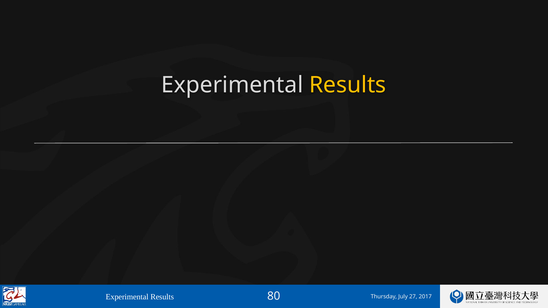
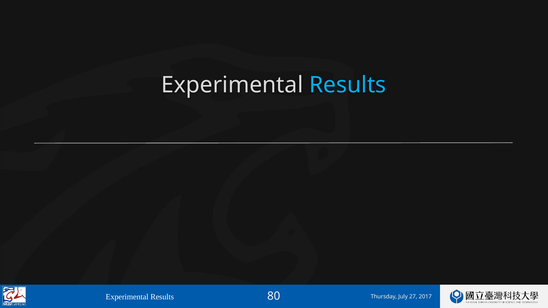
Results colour: yellow -> light blue (348, 85)
